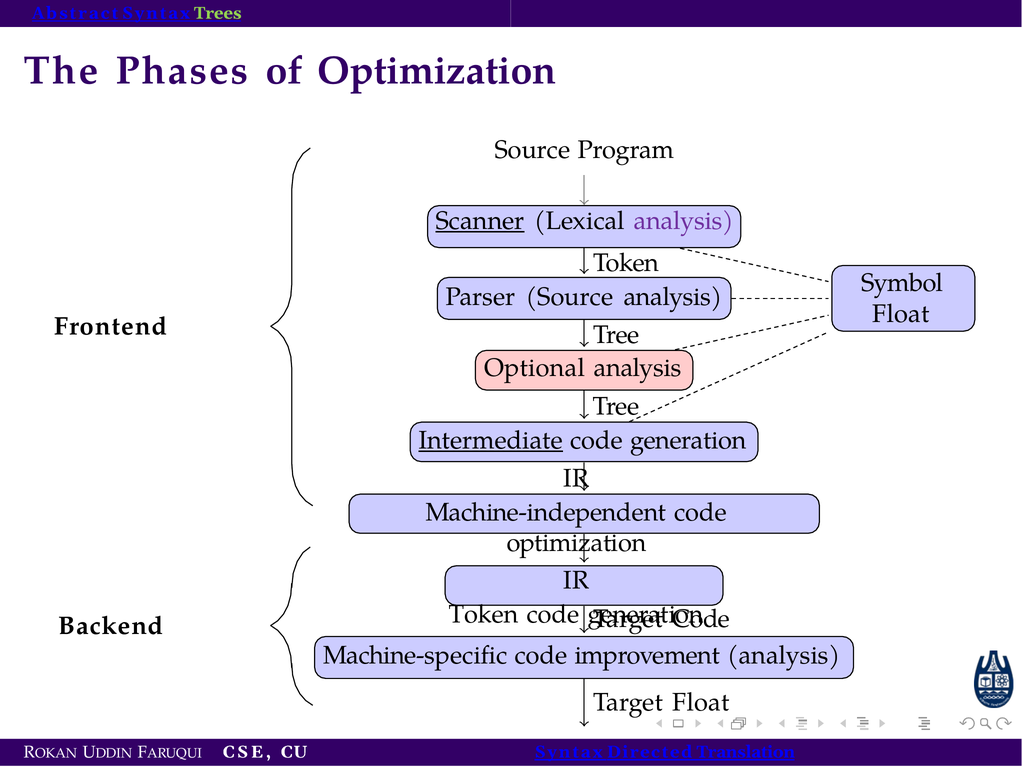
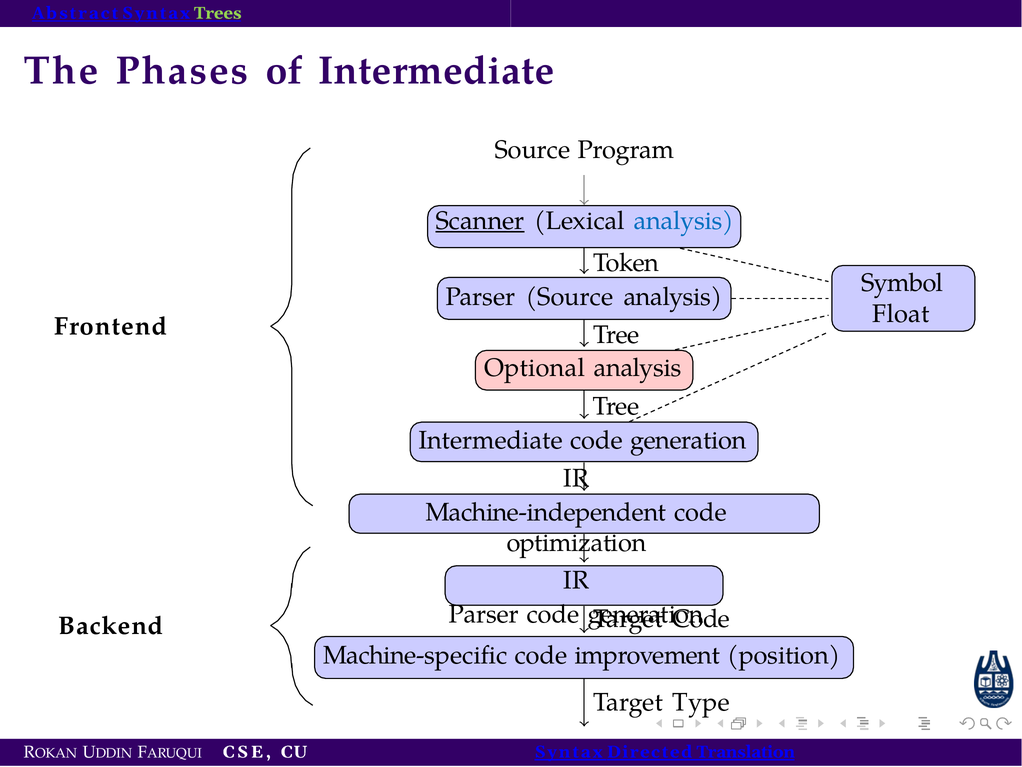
of Optimization: Optimization -> Intermediate (436, 71)
analysis colour: purple -> blue (684, 221)
Intermediate underline: present -> none (491, 440)
Token: Token -> Parser (484, 615)
improvement analysis: analysis -> position (784, 655)
Target Float: Float -> Type (701, 702)
